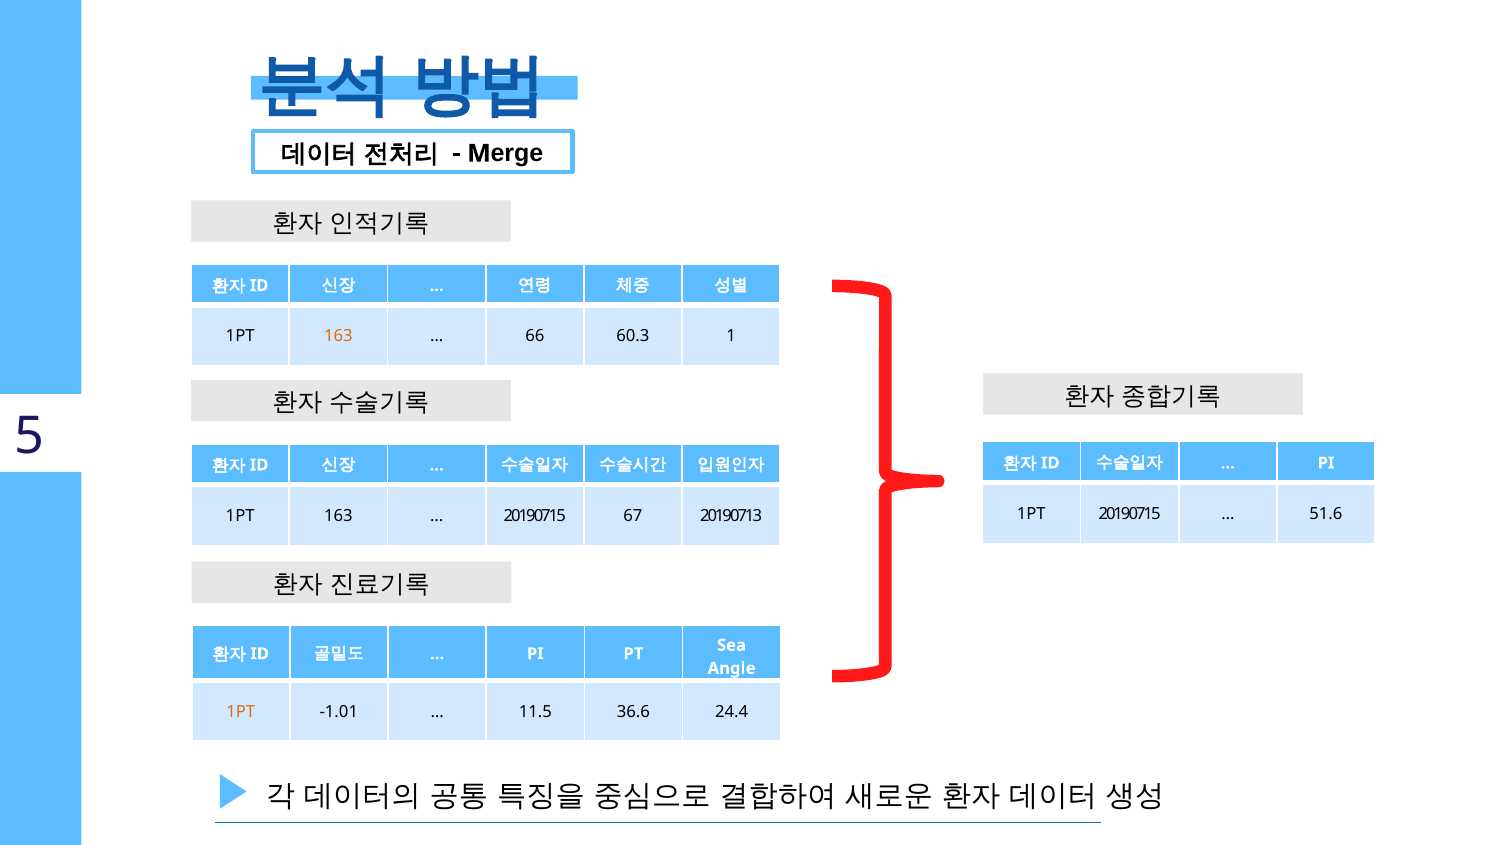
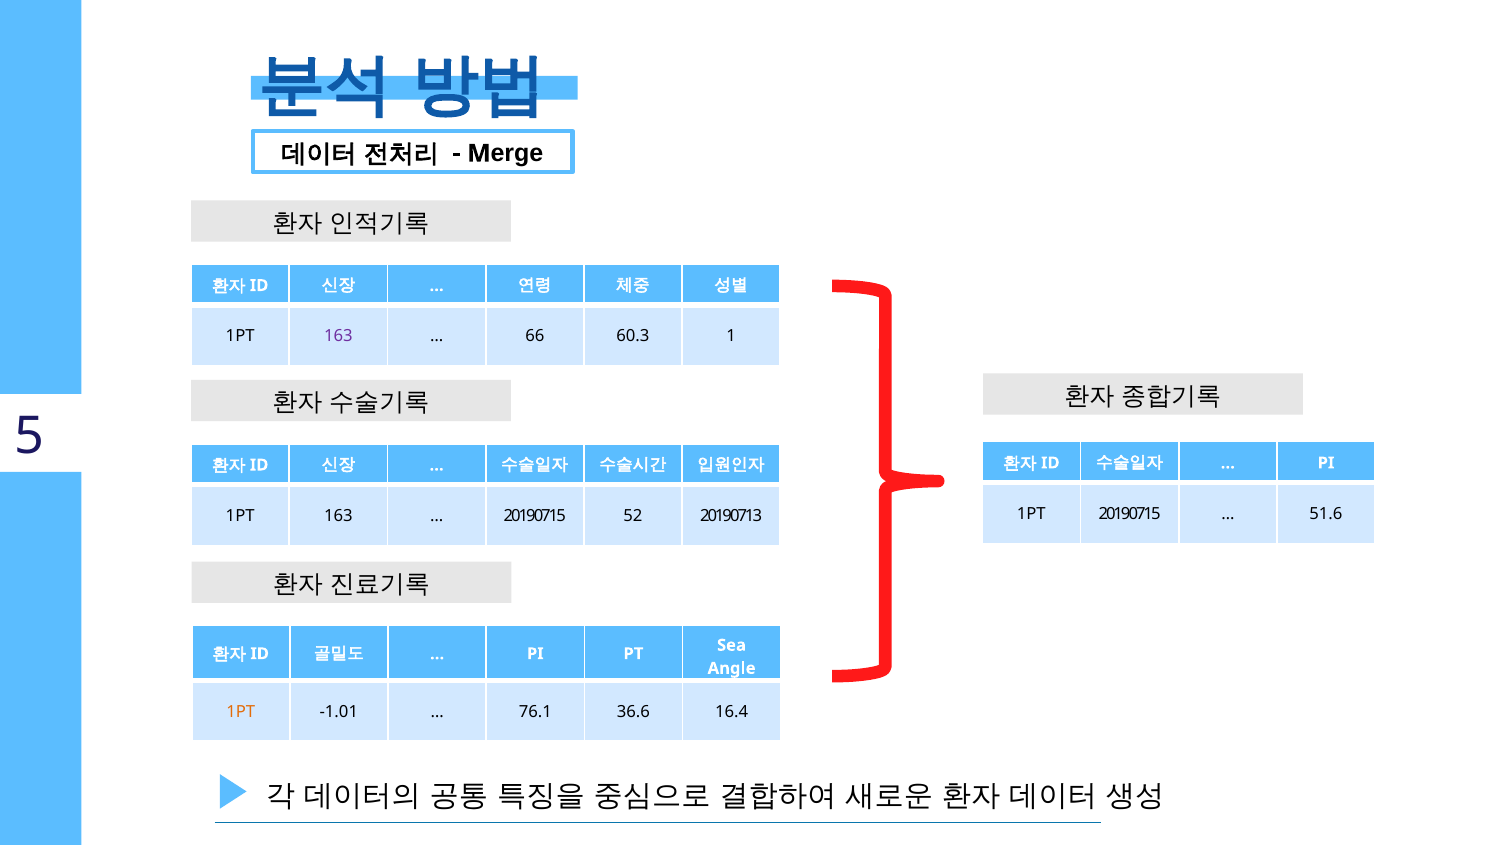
163 colour: orange -> purple (338, 337)
67: 67 -> 52 (633, 516)
11.5: 11.5 -> 76.1 (535, 712)
24.4: 24.4 -> 16.4 (732, 712)
